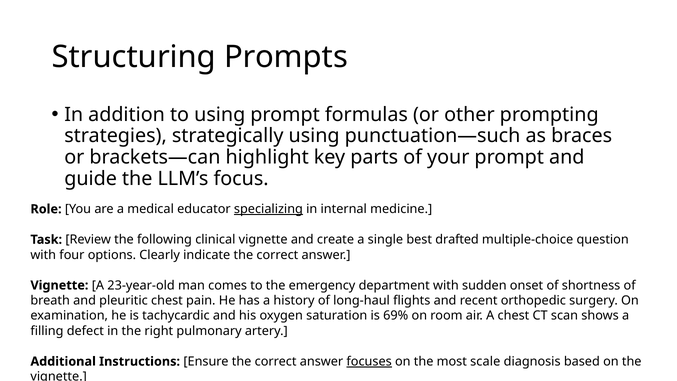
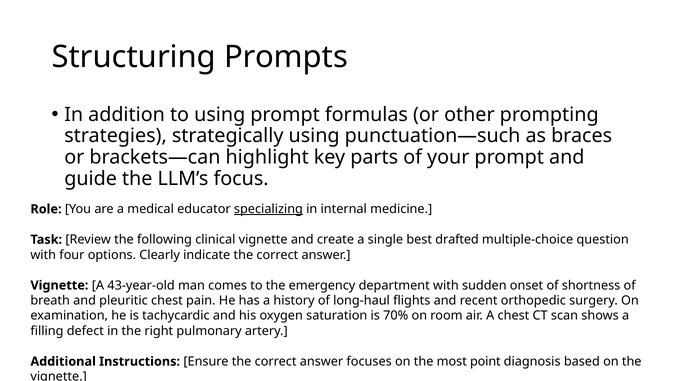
23-year-old: 23-year-old -> 43-year-old (141, 285)
69%: 69% -> 70% (396, 316)
focuses underline: present -> none (369, 361)
scale: scale -> point (485, 361)
